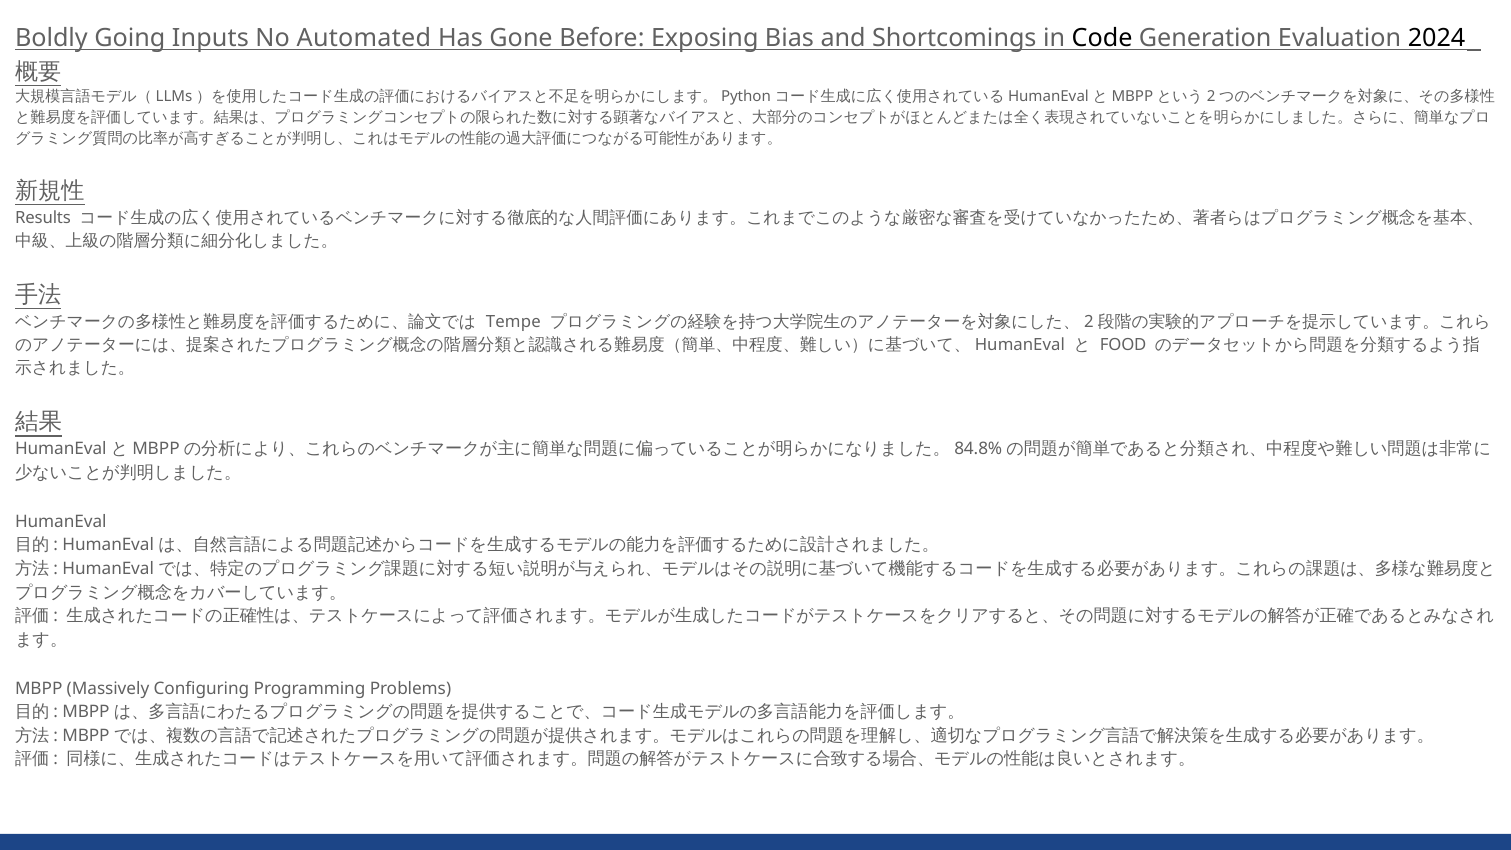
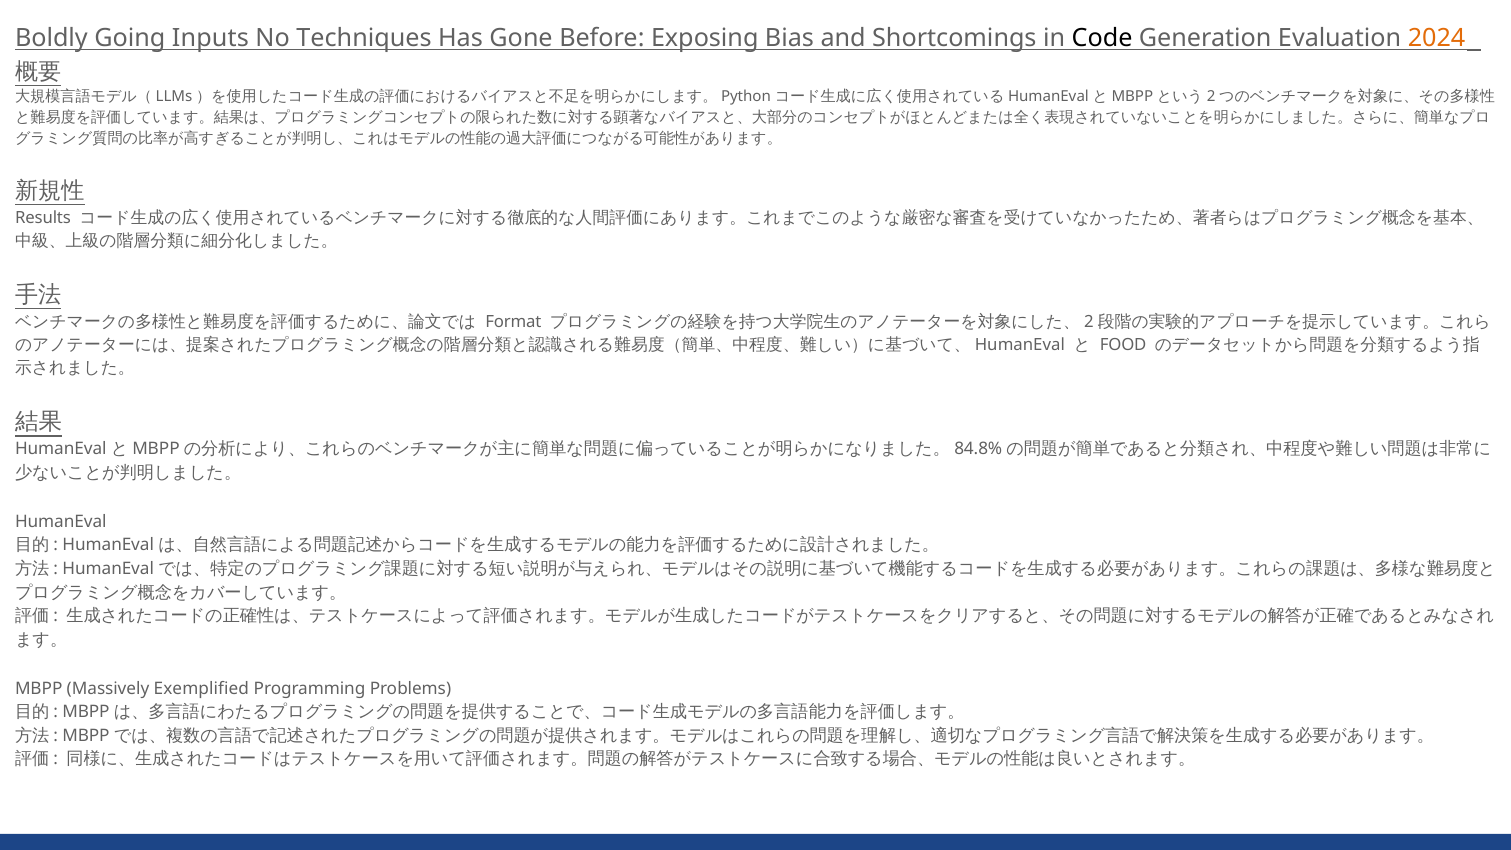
Automated: Automated -> Techniques (364, 38)
2024 colour: black -> orange (1437, 38)
Tempe: Tempe -> Format (513, 322)
Configuring: Configuring -> Exemplified (201, 688)
